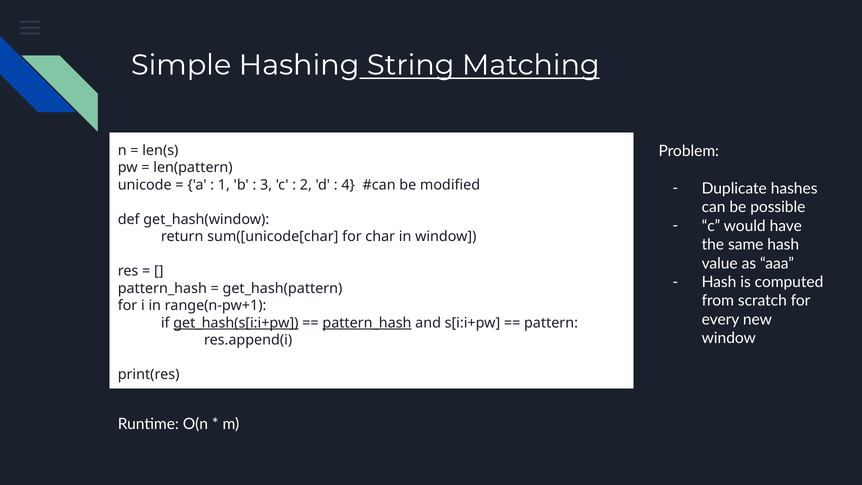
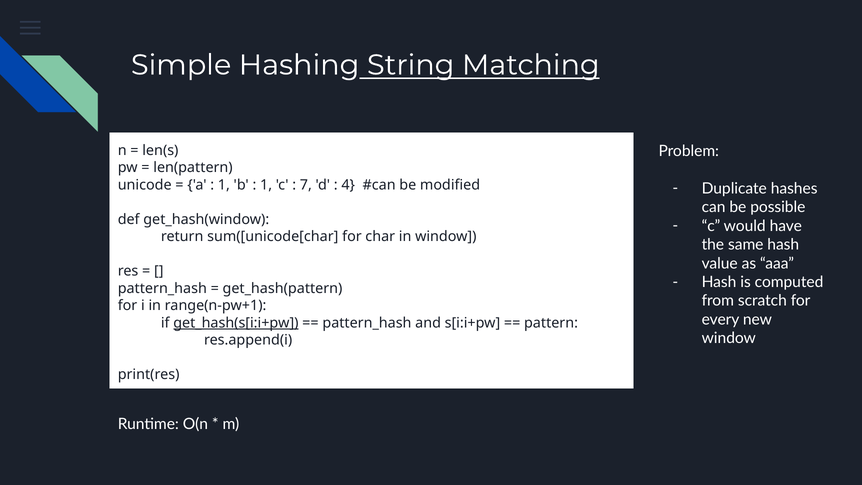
3: 3 -> 1 (266, 185)
2: 2 -> 7 (306, 185)
pattern_hash underline: present -> none (367, 323)
